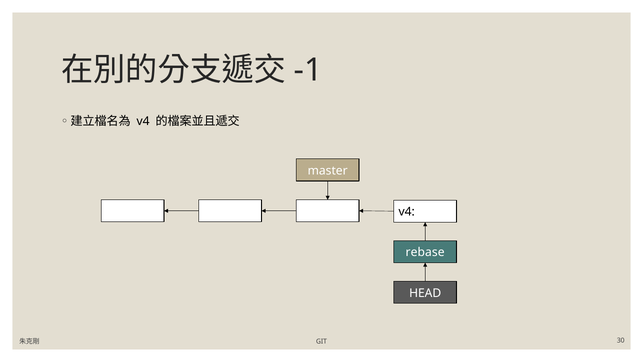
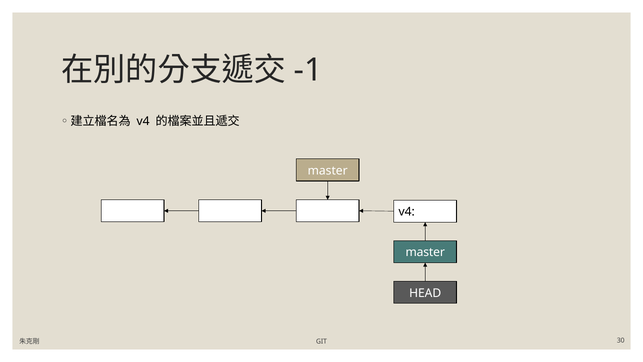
rebase: rebase -> master (425, 252)
